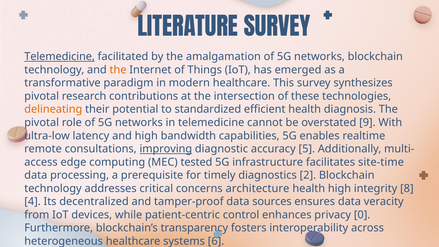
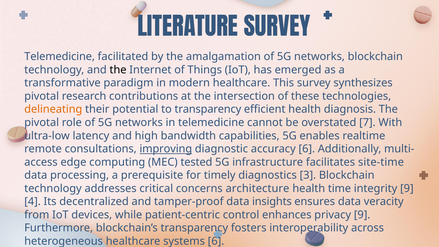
Telemedicine underline: present -> none (60, 57)
the colour: orange -> black (118, 70)
to standardized: standardized -> transparency (208, 109)
9: 9 -> 7 (367, 123)
accuracy 5: 5 -> 6 (307, 149)
2: 2 -> 3 (308, 175)
health high: high -> time (340, 188)
integrity 8: 8 -> 9 (407, 188)
sources: sources -> insights (272, 202)
privacy 0: 0 -> 9 (362, 215)
